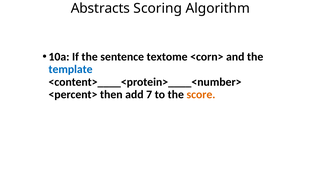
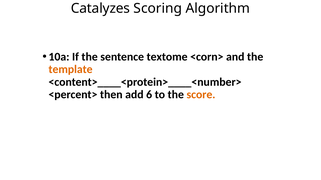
Abstracts: Abstracts -> Catalyzes (100, 9)
template colour: blue -> orange (71, 70)
7: 7 -> 6 (149, 95)
